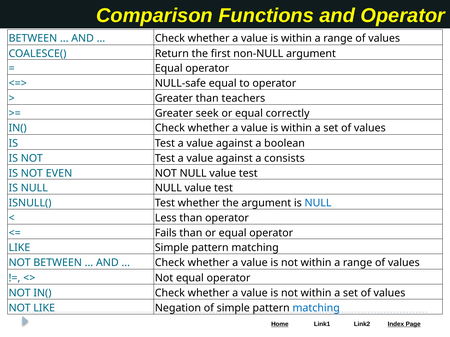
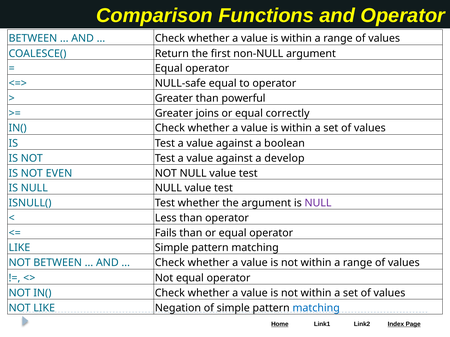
teachers: teachers -> powerful (243, 98)
seek: seek -> joins (207, 113)
consists: consists -> develop (284, 159)
NULL colour: blue -> purple (318, 203)
